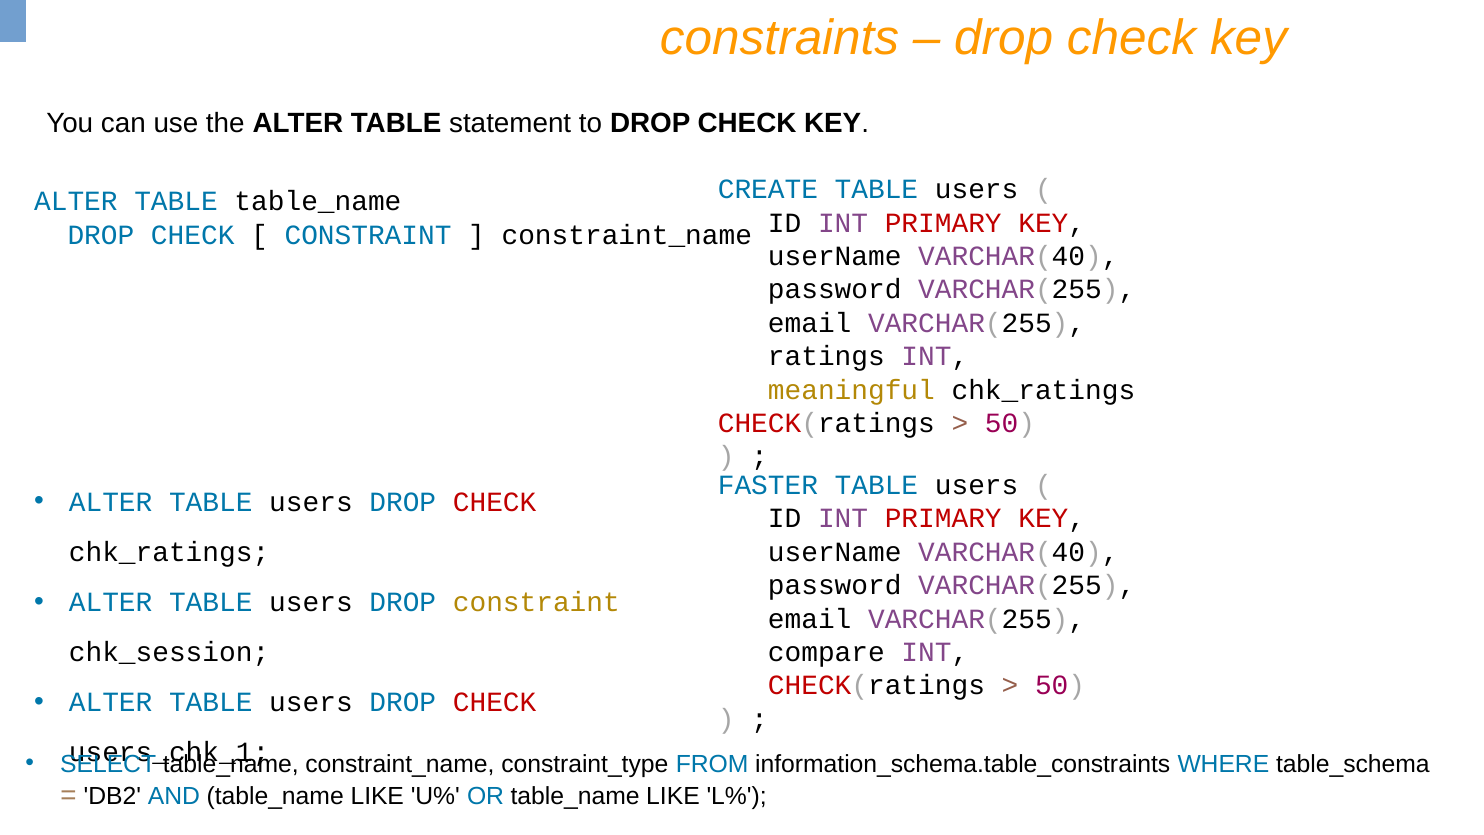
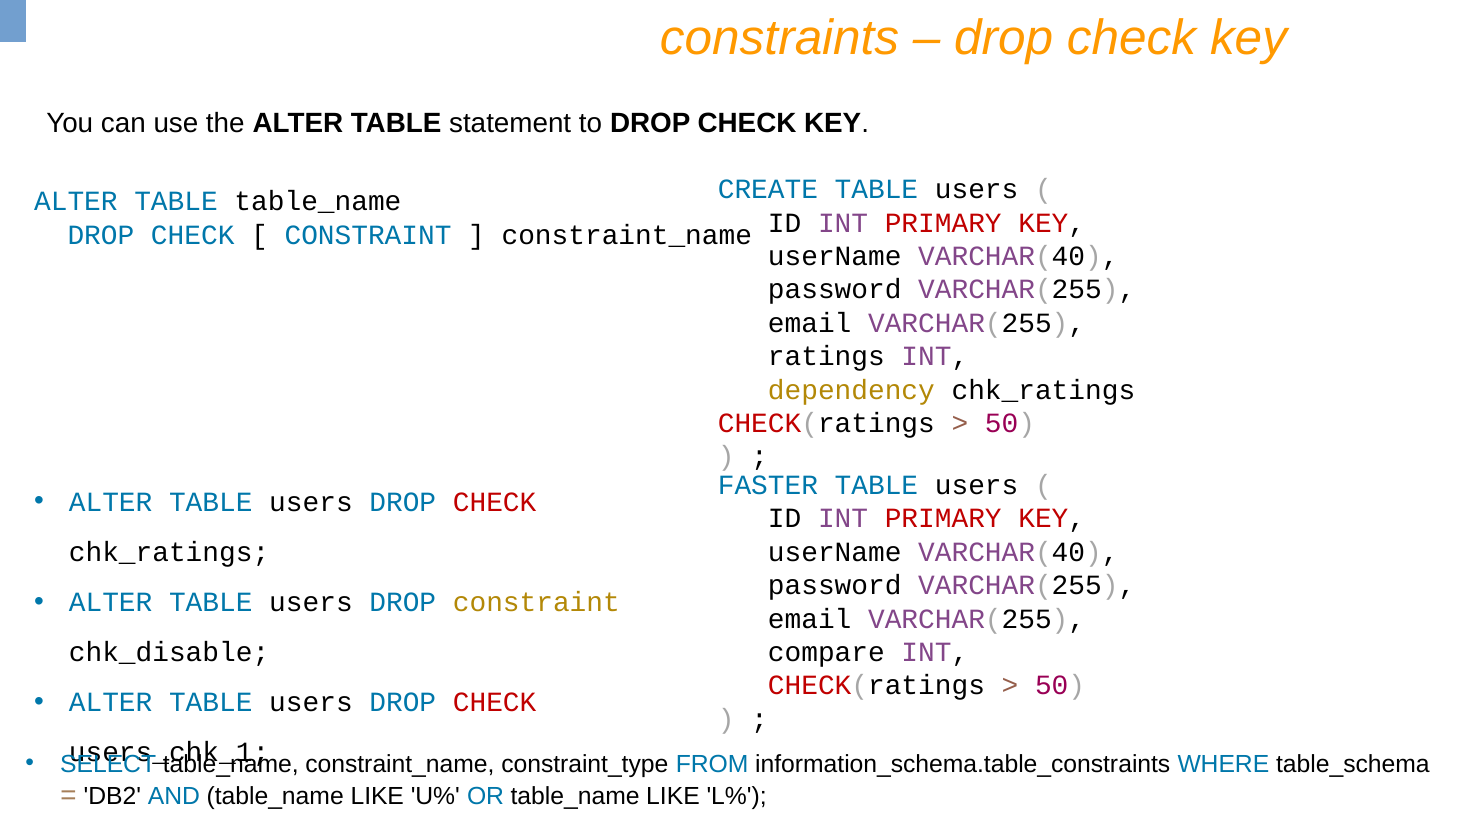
meaningful: meaningful -> dependency (851, 390)
chk_session: chk_session -> chk_disable (169, 652)
